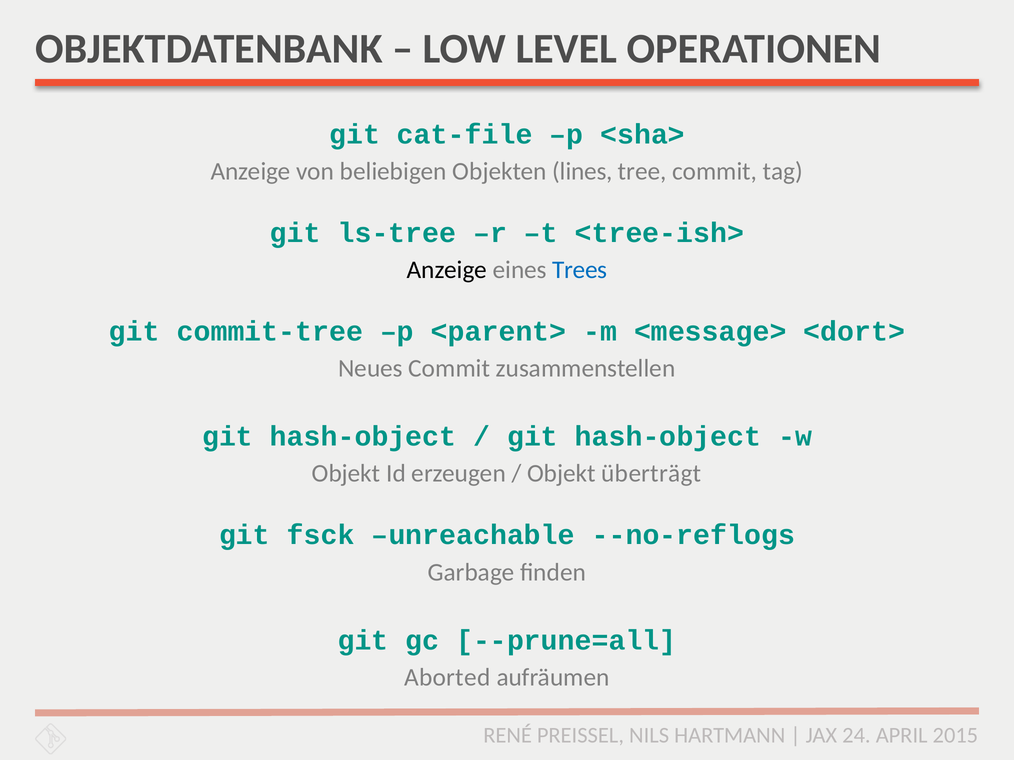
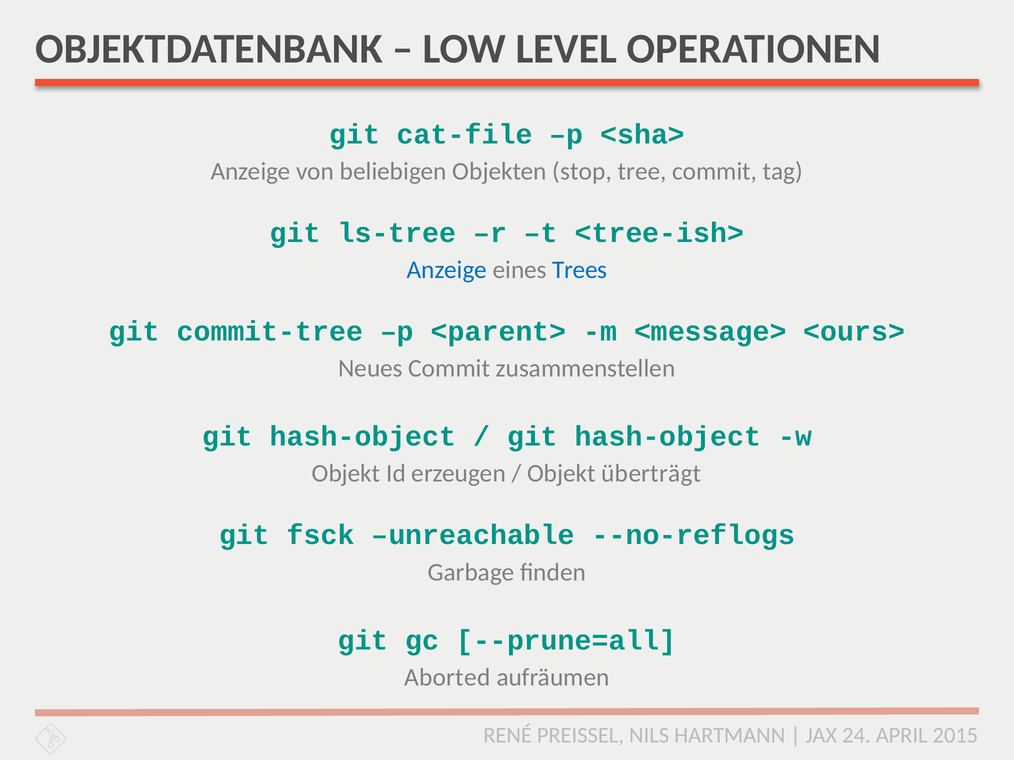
lines: lines -> stop (582, 171)
Anzeige colour: black -> blue (447, 270)
<dort>: <dort> -> <ours> (854, 332)
